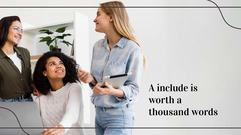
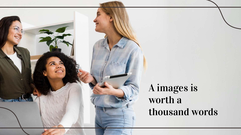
include: include -> images (173, 88)
